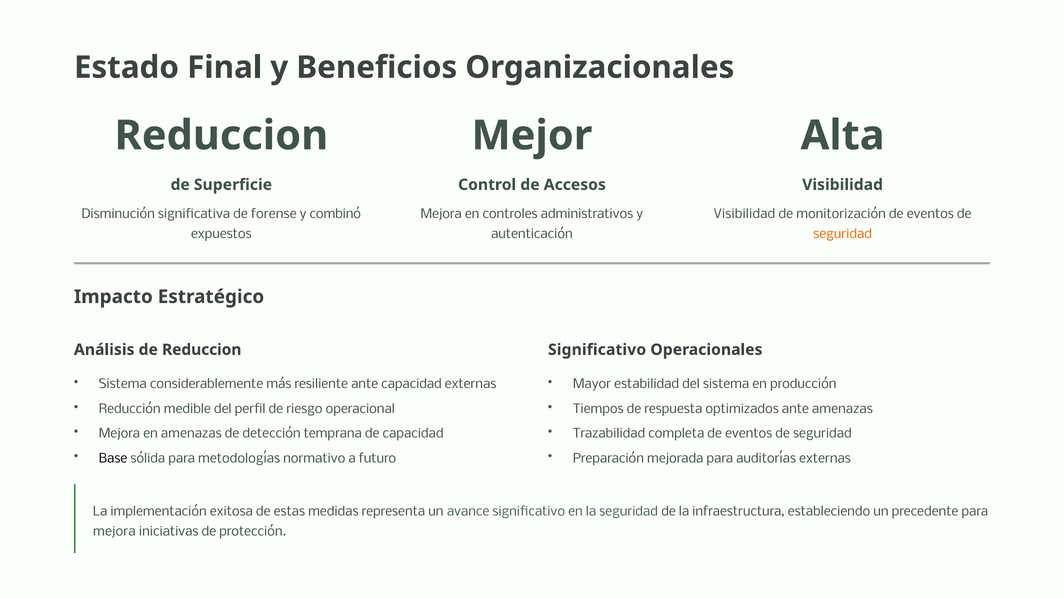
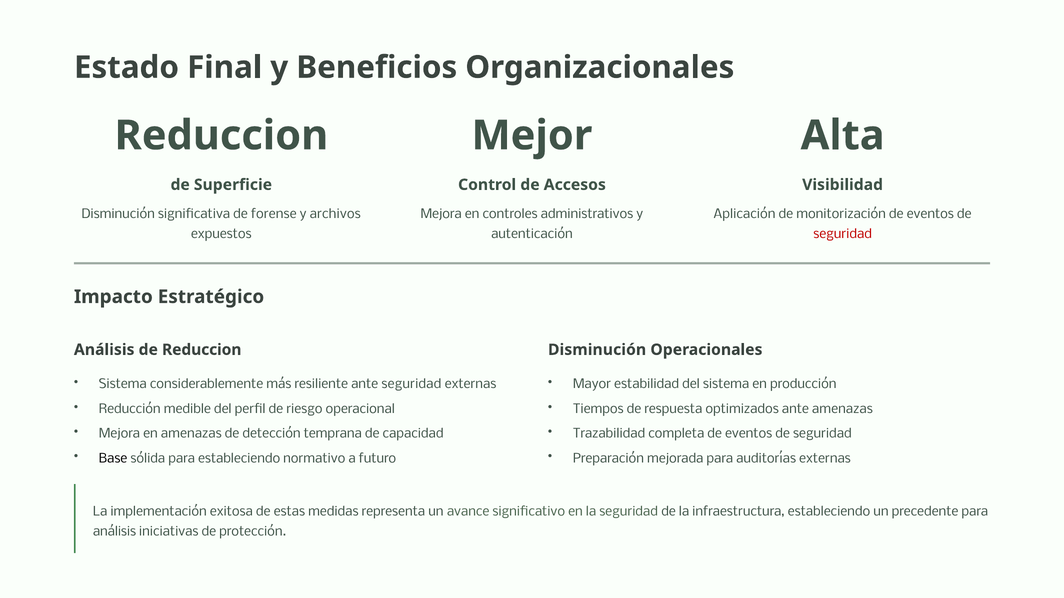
combinó: combinó -> archivos (335, 214)
Visibilidad: Visibilidad -> Aplicación (744, 214)
seguridad colour: orange -> red (843, 234)
Significativo: Significativo -> Disminución (597, 350)
ante capacidad: capacidad -> seguridad (411, 385)
para metodologías: metodologías -> estableciendo (239, 459)
mejora: mejora -> análisis (114, 532)
